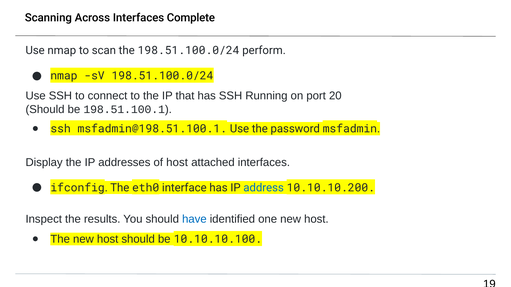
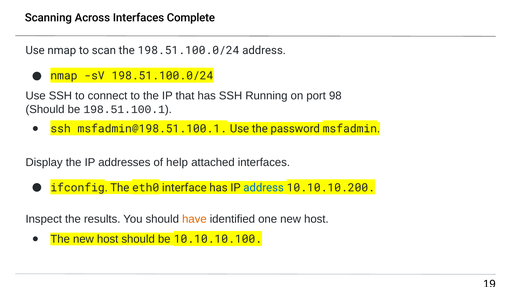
198.51.100.0/24 perform: perform -> address (264, 50)
20: 20 -> 98 (335, 96)
of host: host -> help (177, 163)
have colour: blue -> orange (194, 219)
